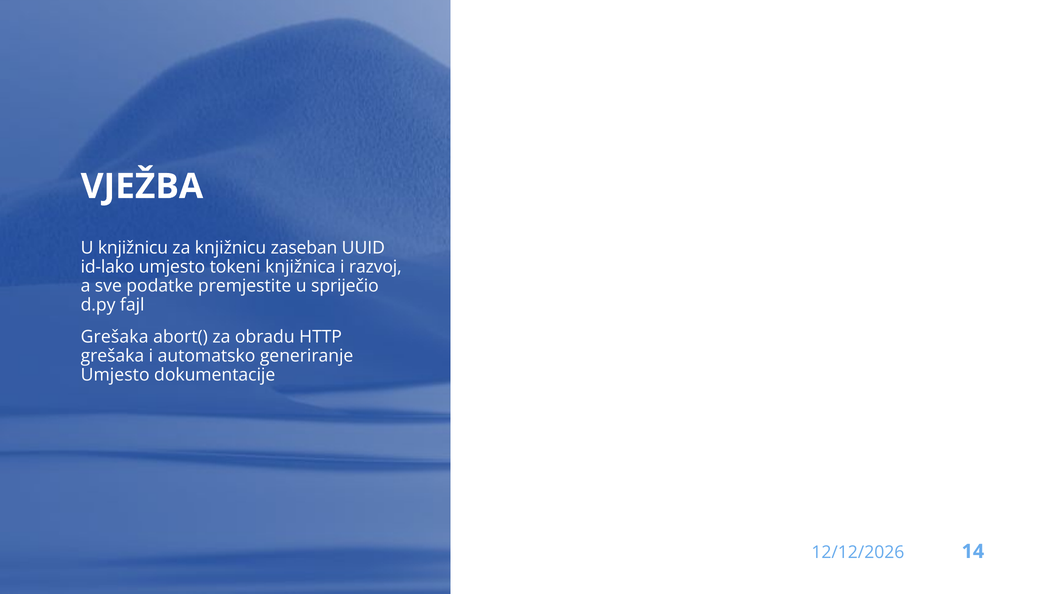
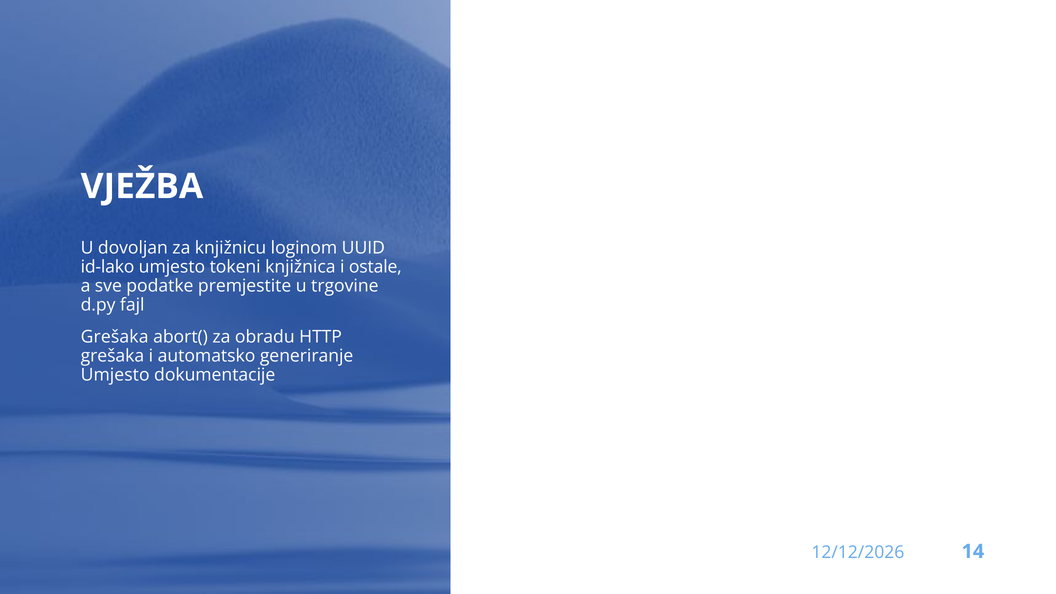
U knjižnicu: knjižnicu -> dovoljan (133, 248)
zaseban: zaseban -> loginom (304, 248)
razvoj: razvoj -> ostale (375, 267)
spriječio: spriječio -> trgovine (345, 286)
